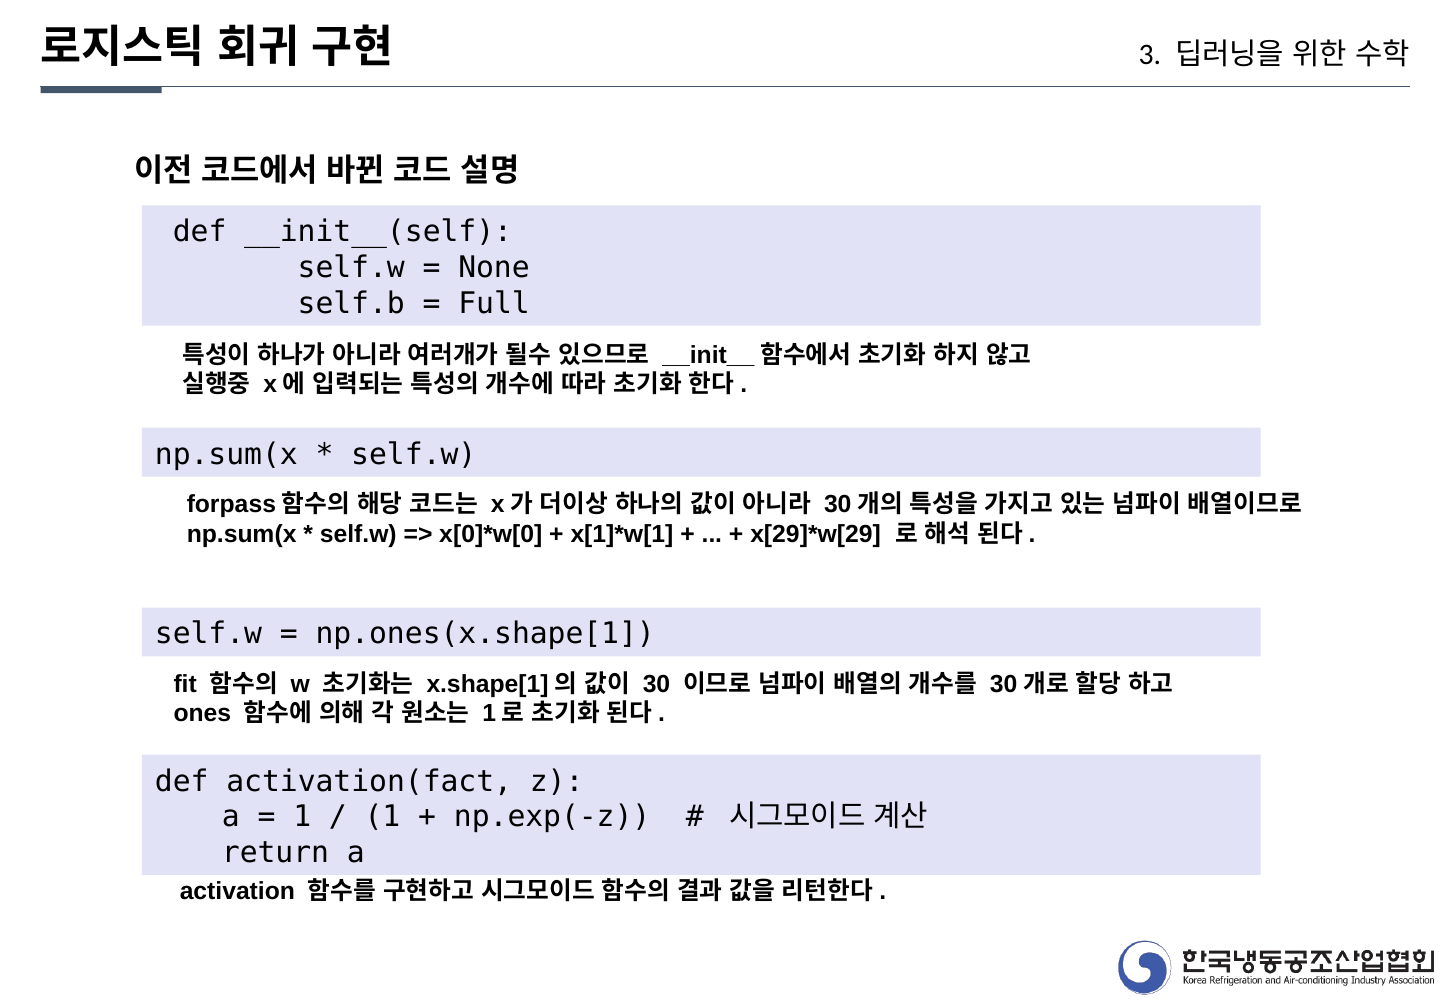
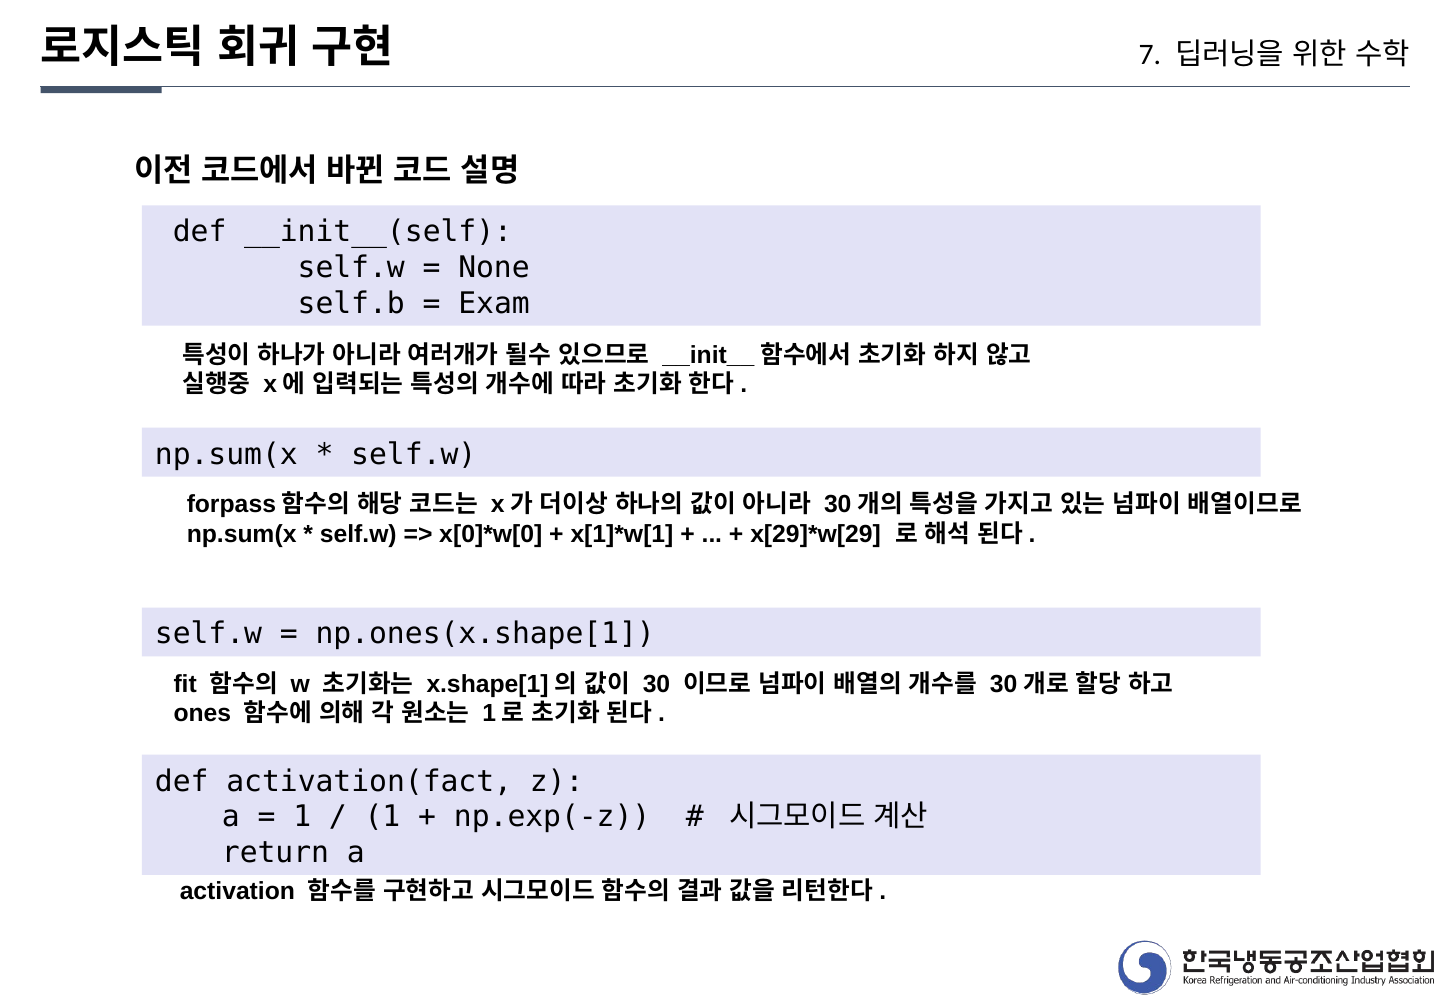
3: 3 -> 7 (1150, 55)
Full: Full -> Exam (494, 303)
